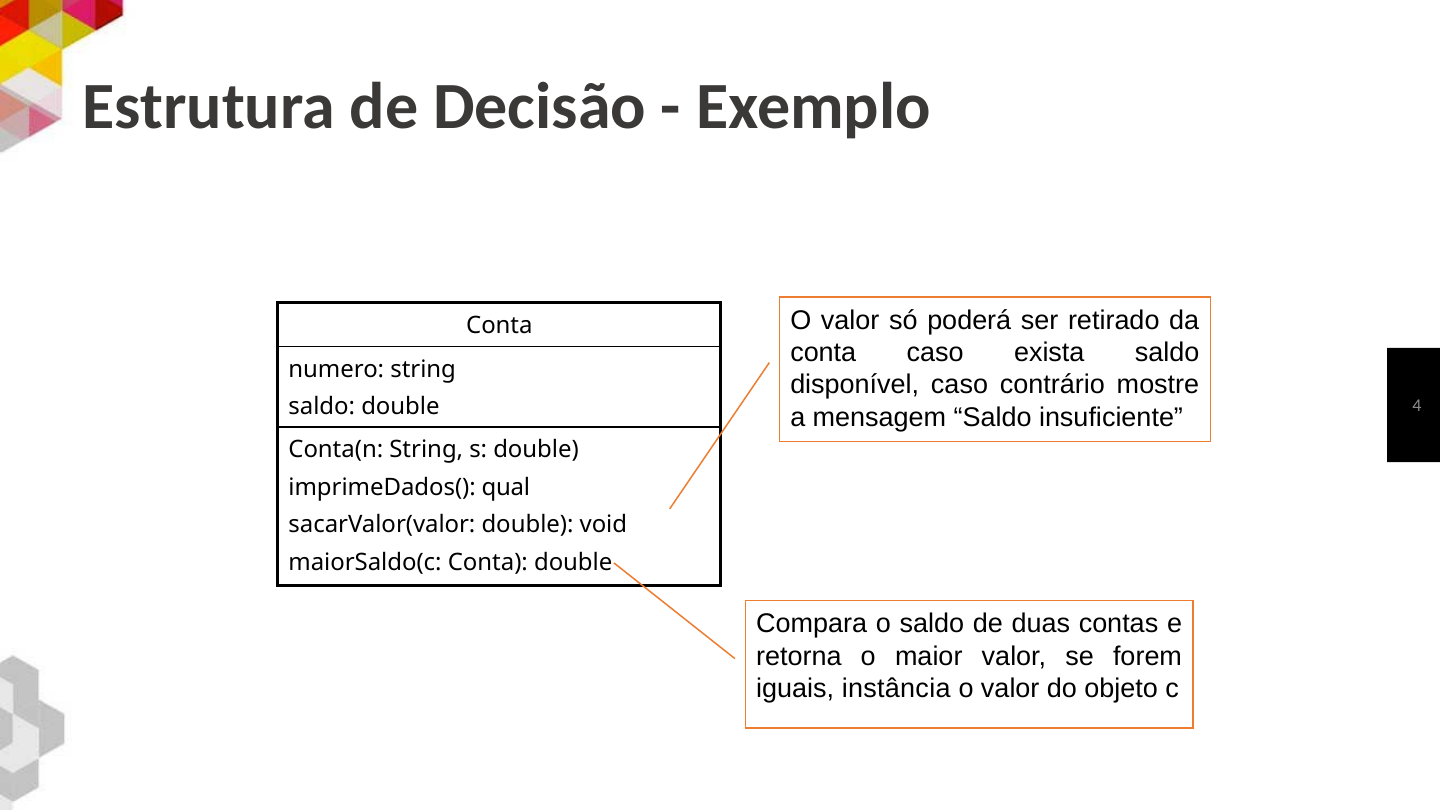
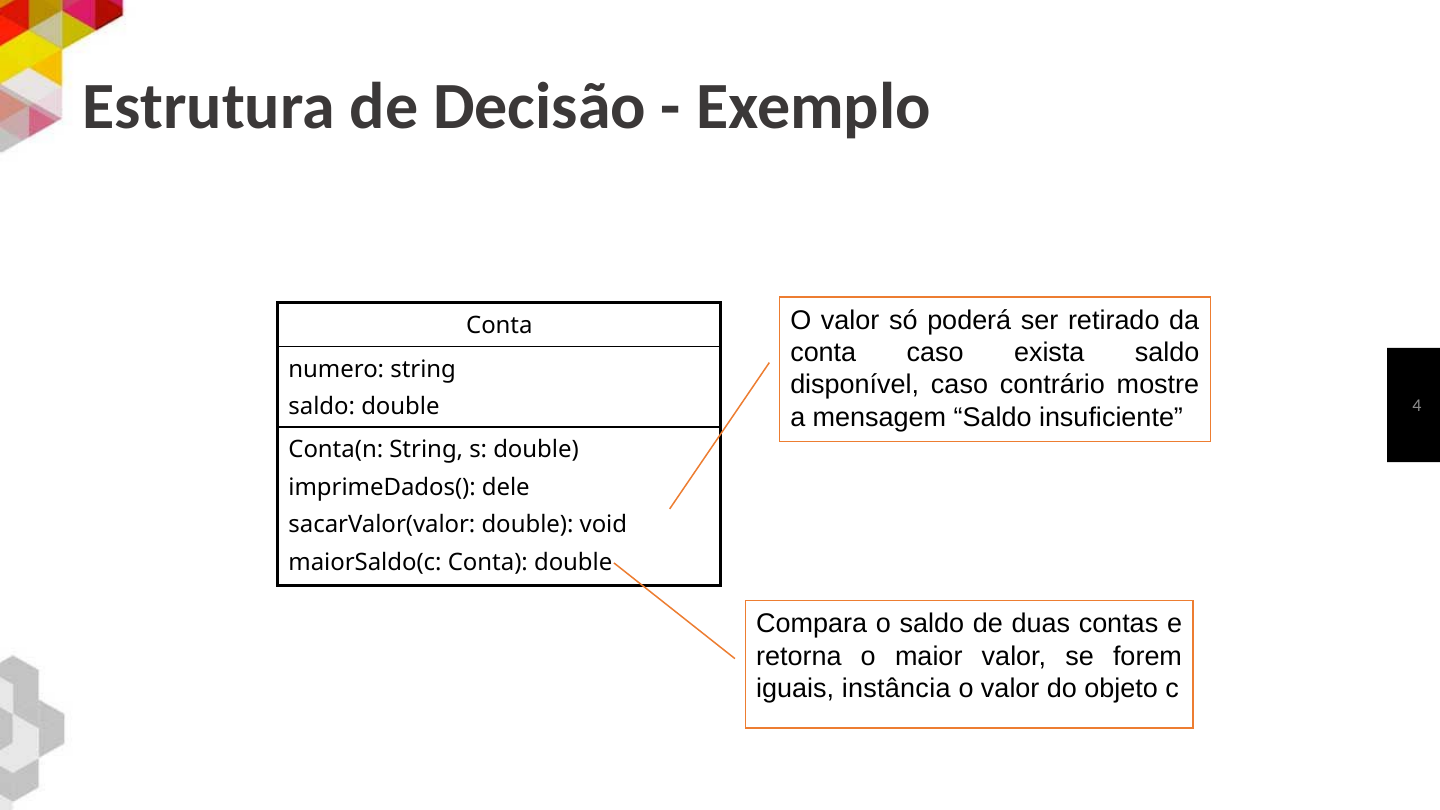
qual: qual -> dele (506, 487)
